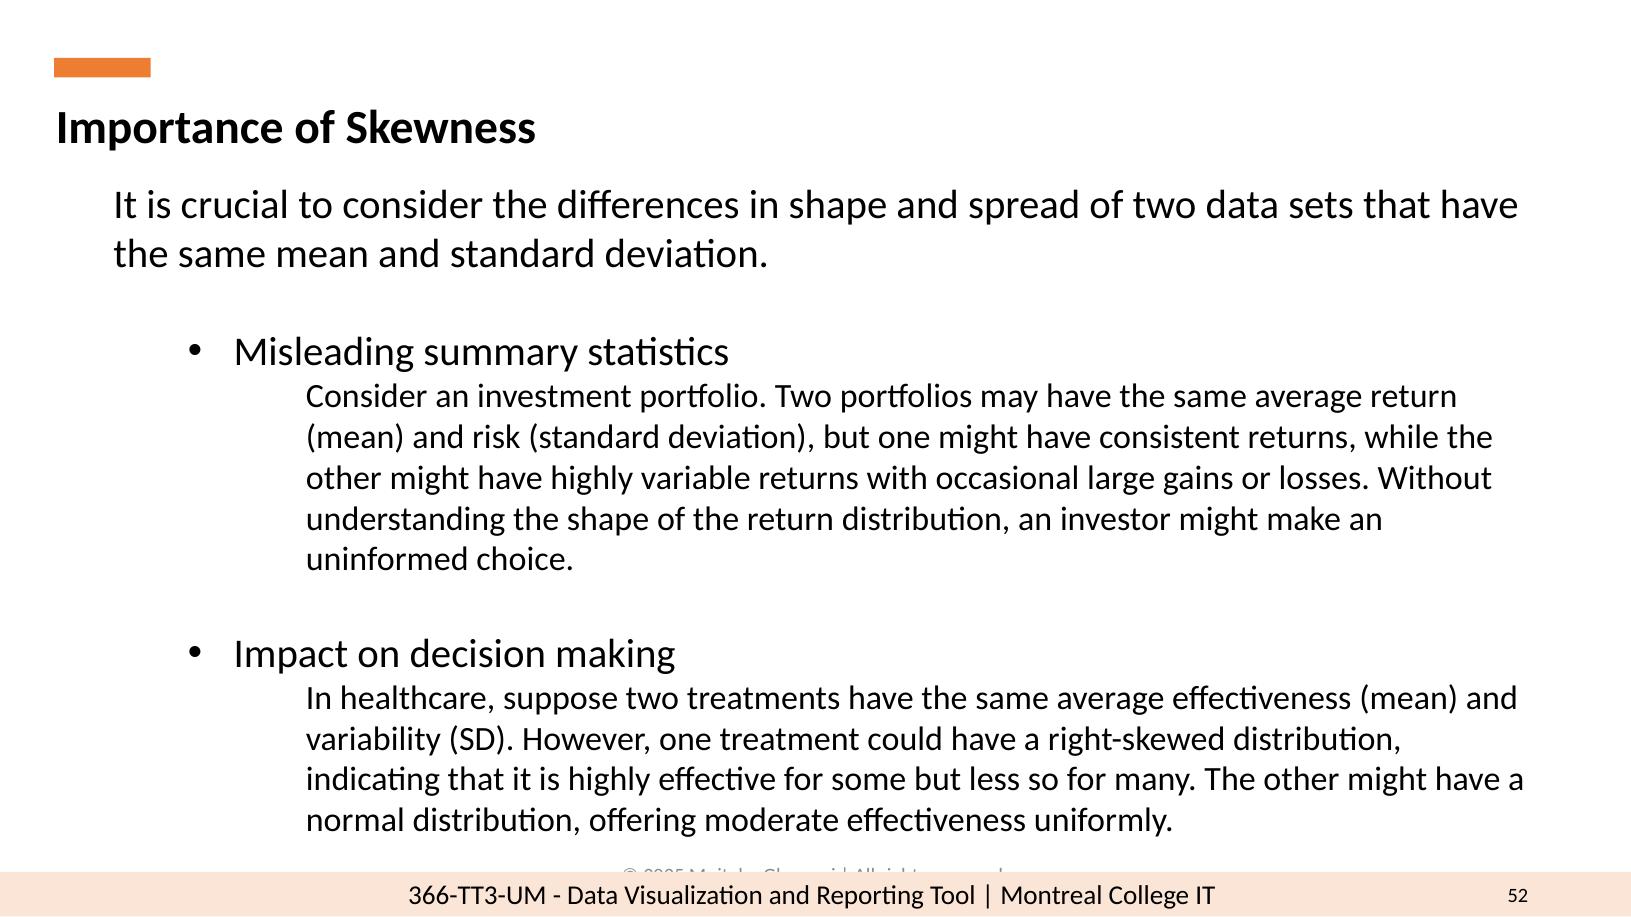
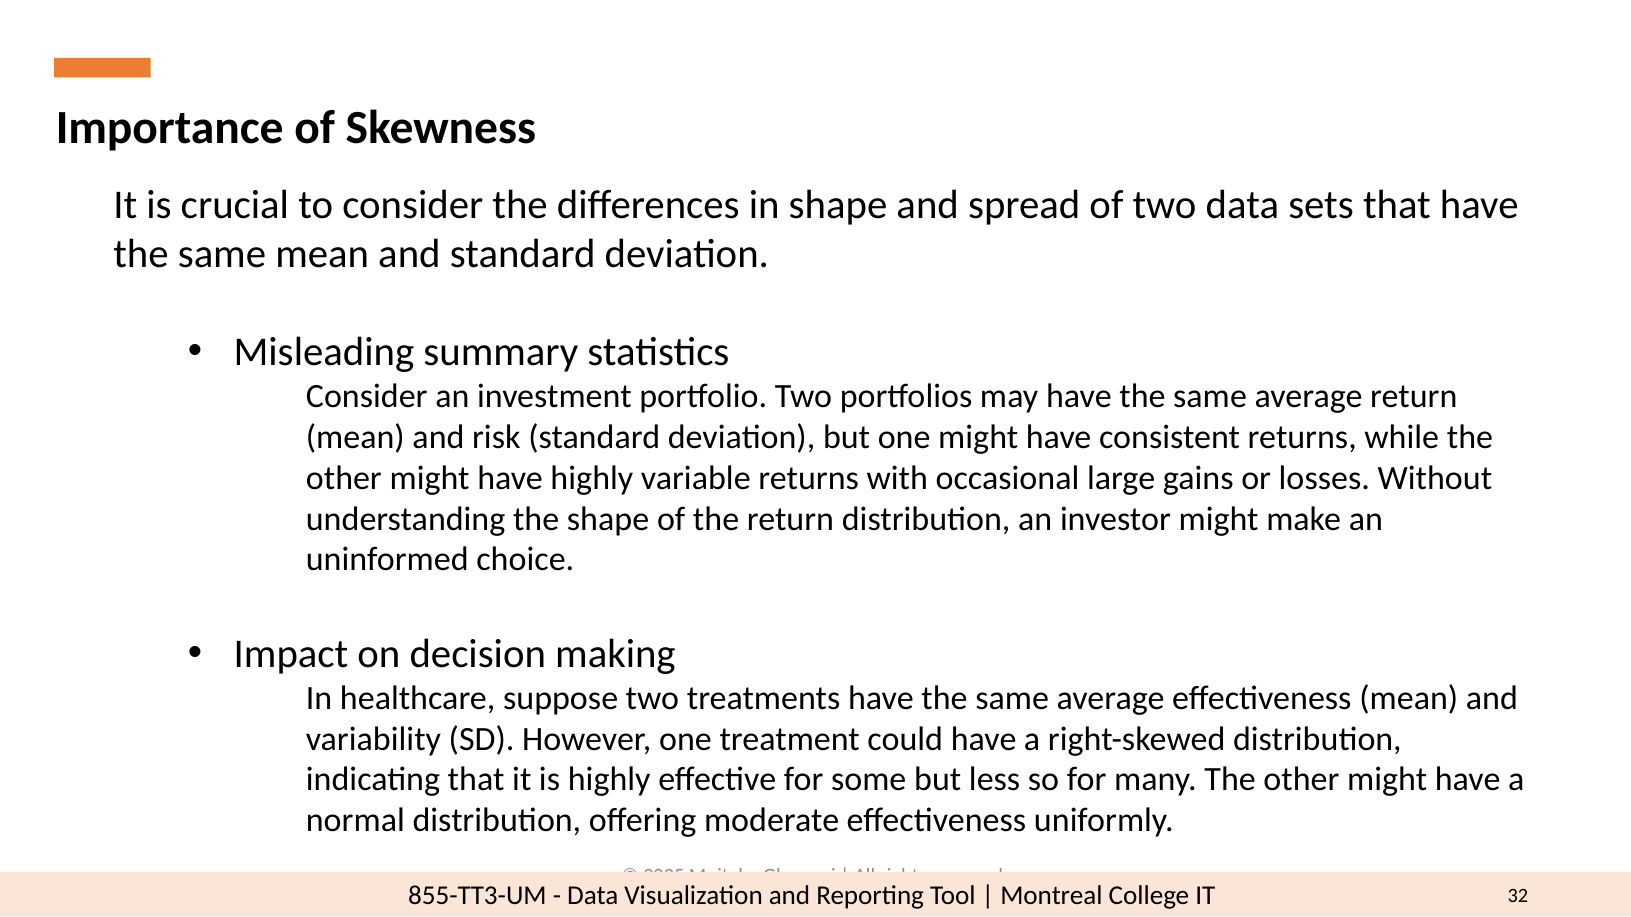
366-TT3-UM: 366-TT3-UM -> 855-TT3-UM (477, 896)
52: 52 -> 32 (1518, 896)
